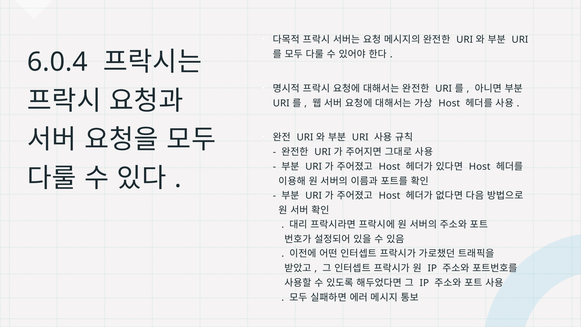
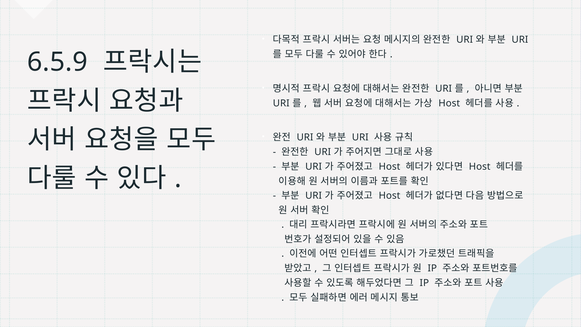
6.0.4: 6.0.4 -> 6.5.9 (57, 62)
